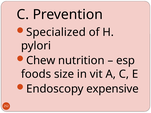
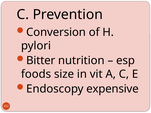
Specialized: Specialized -> Conversion (56, 32)
Chew: Chew -> Bitter (41, 61)
